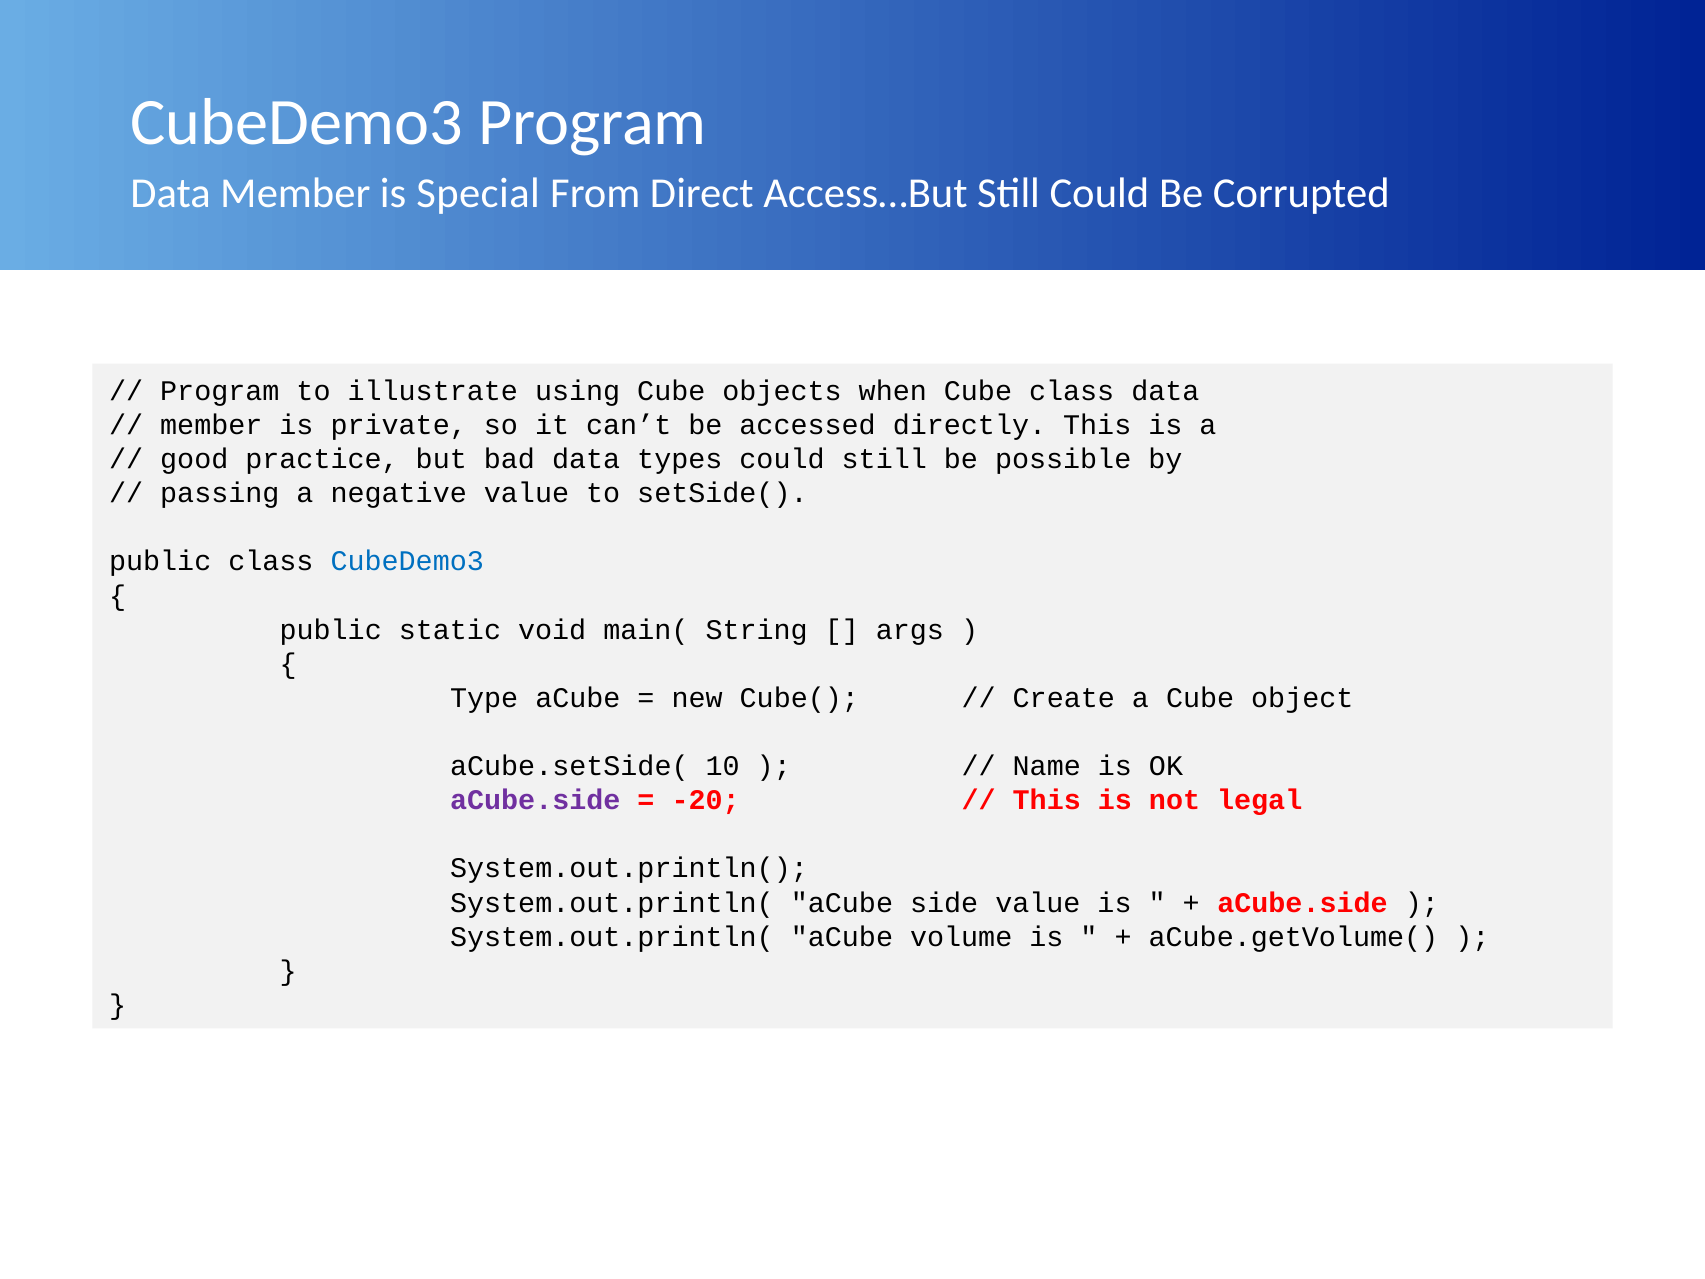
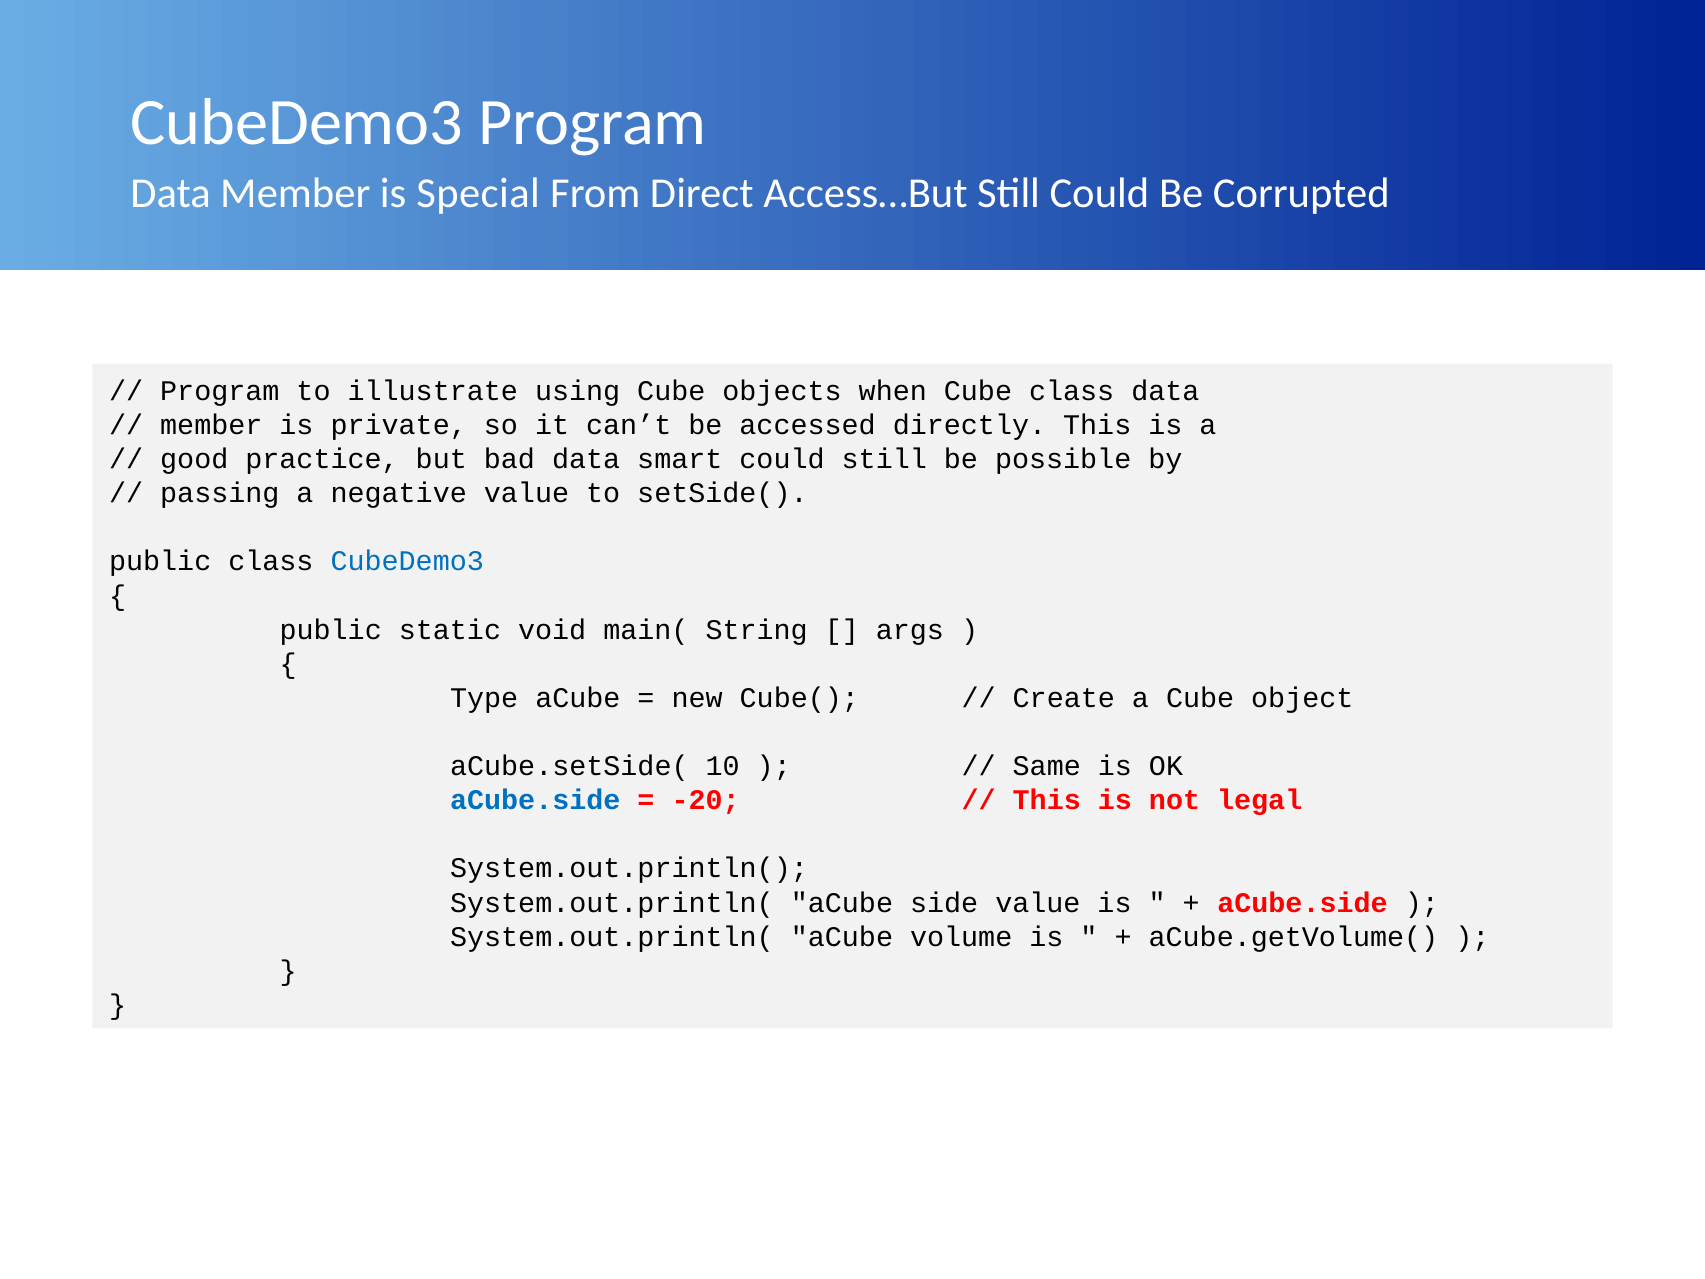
types: types -> smart (680, 459)
Name: Name -> Same (1047, 766)
aCube.side colour: purple -> blue (535, 800)
